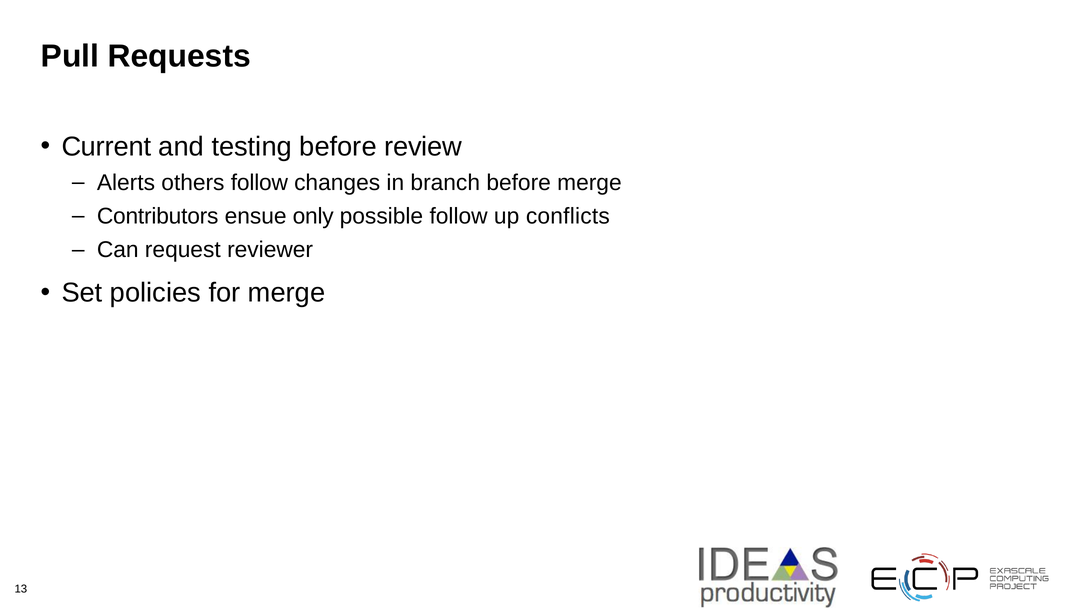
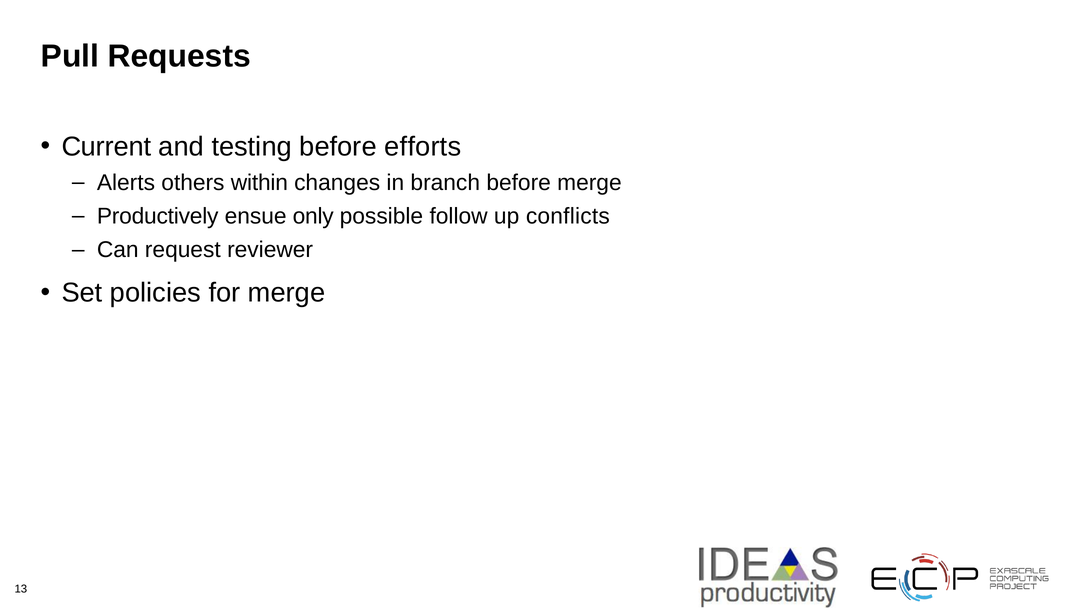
review: review -> efforts (423, 147)
others follow: follow -> within (259, 183)
Contributors: Contributors -> Productively (158, 216)
